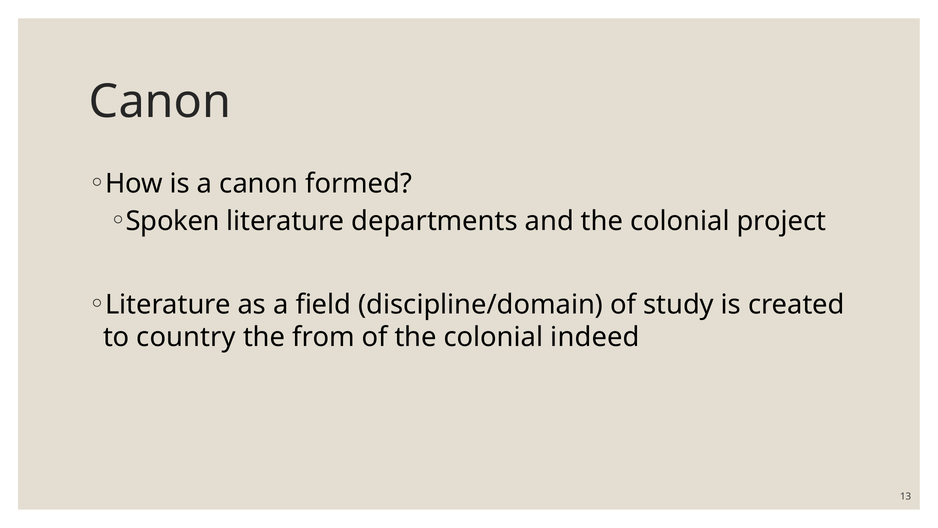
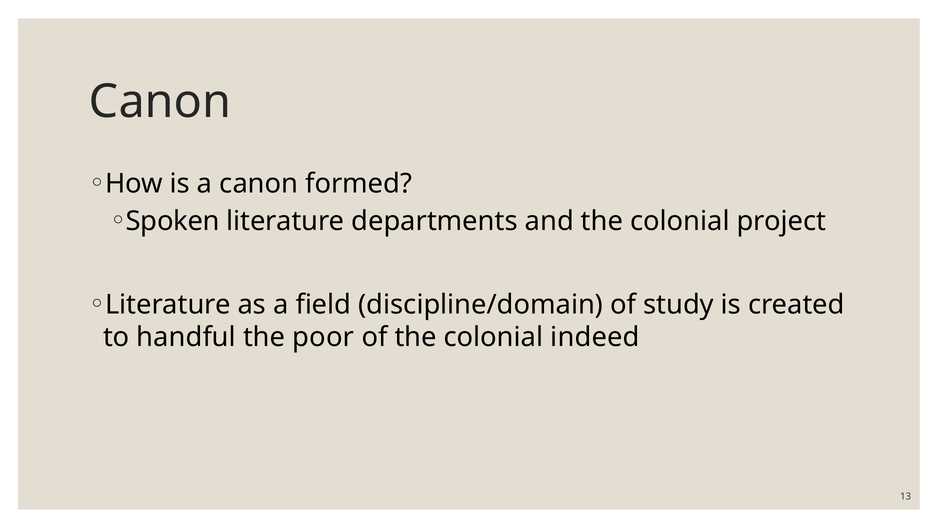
country: country -> handful (186, 337)
from: from -> poor (323, 337)
